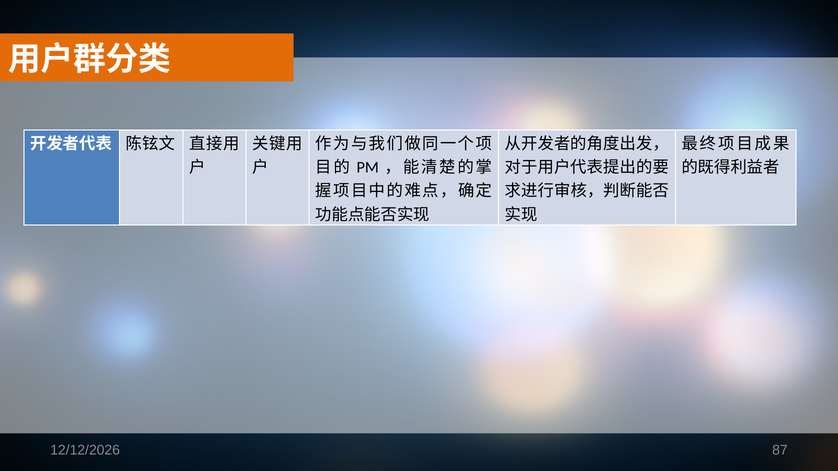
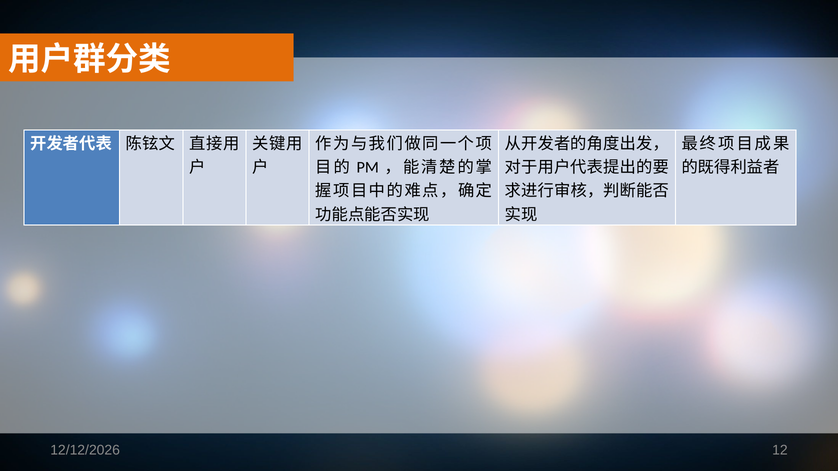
87: 87 -> 12 (780, 450)
